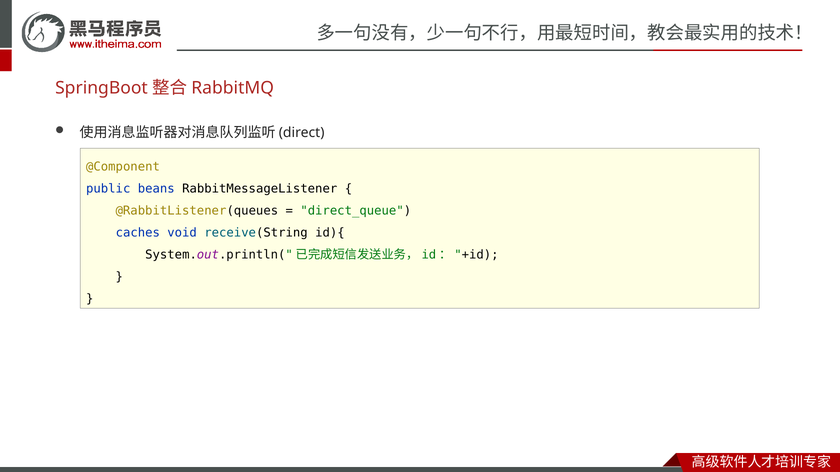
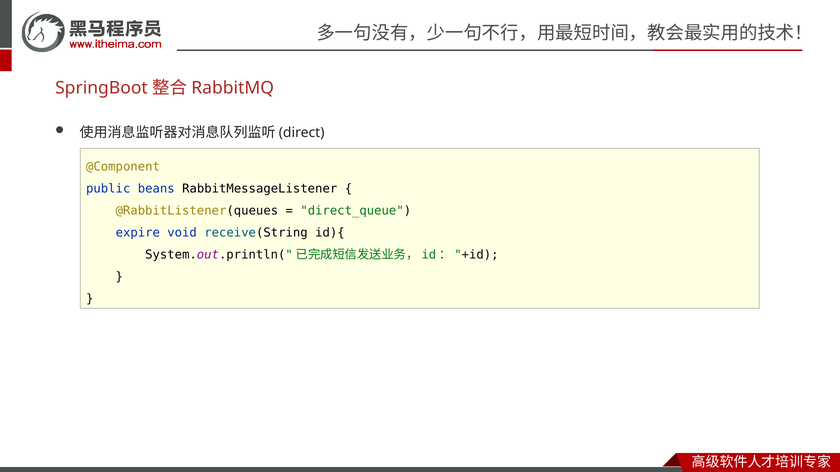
caches: caches -> expire (138, 233)
